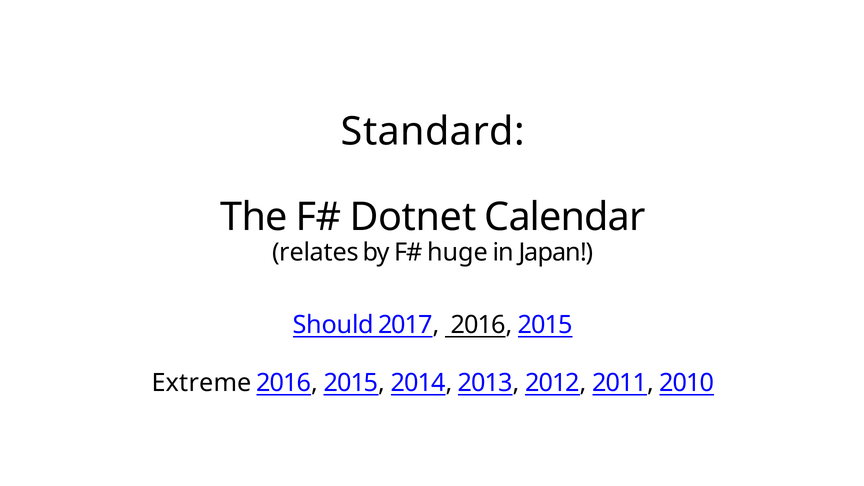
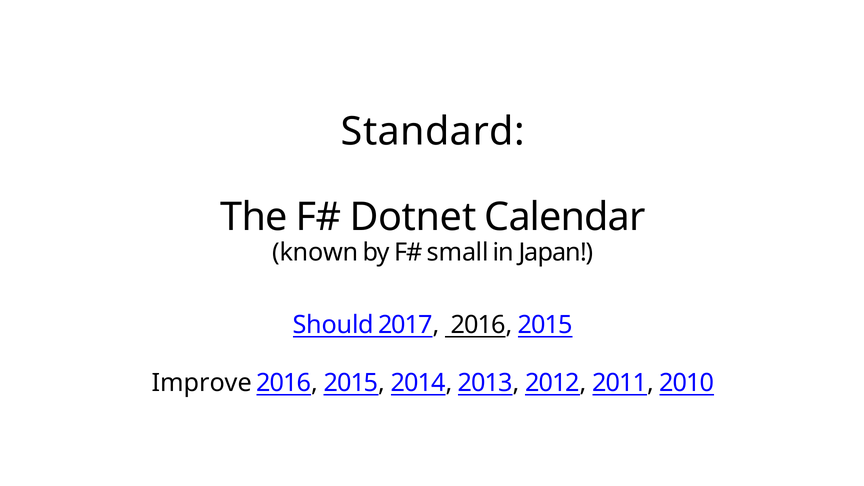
relates: relates -> known (315, 252)
huge: huge -> small (458, 252)
Extreme: Extreme -> Improve (202, 383)
